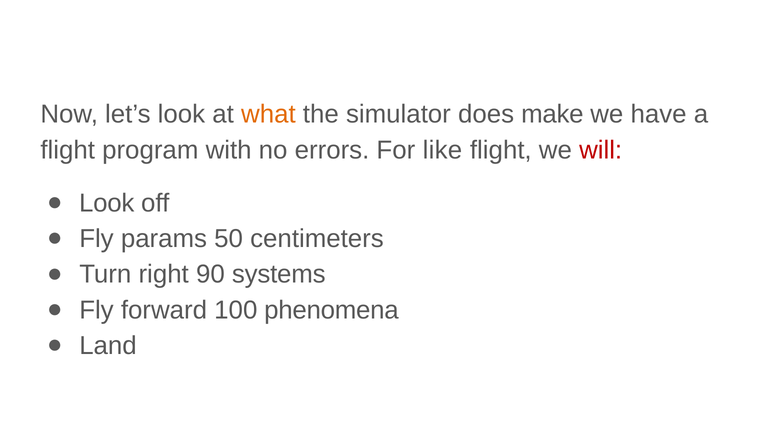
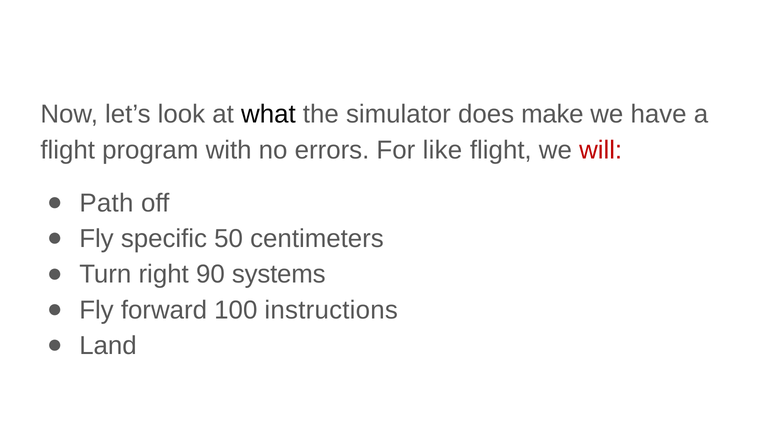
what colour: orange -> black (268, 114)
Look: Look -> Path (106, 203)
params: params -> specific (164, 238)
phenomena: phenomena -> instructions (331, 310)
